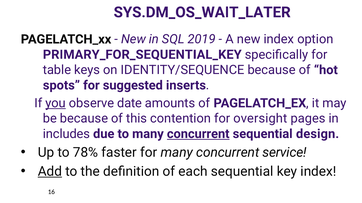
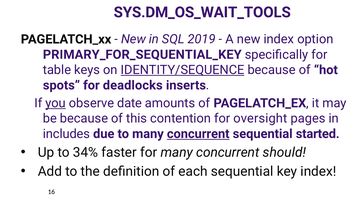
SYS.DM_OS_WAIT_LATER: SYS.DM_OS_WAIT_LATER -> SYS.DM_OS_WAIT_TOOLS (202, 12)
IDENTITY/SEQUENCE underline: none -> present (183, 70)
suggested: suggested -> deadlocks (133, 86)
design: design -> started (318, 134)
78%: 78% -> 34% (86, 153)
service: service -> should (284, 153)
Add underline: present -> none (50, 172)
